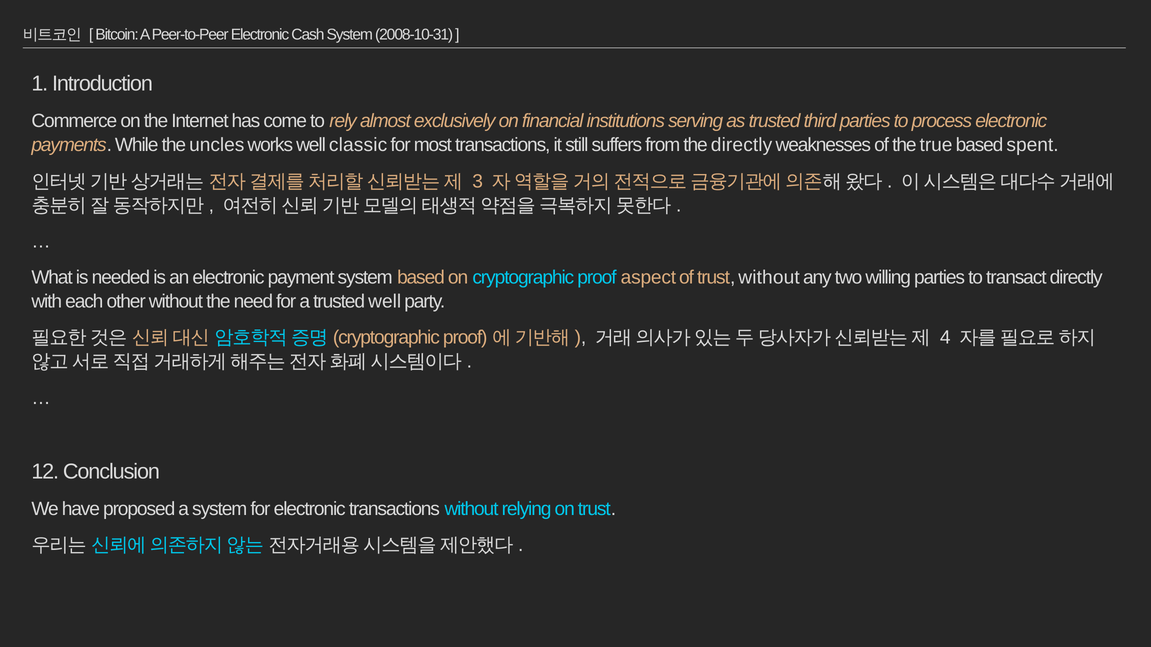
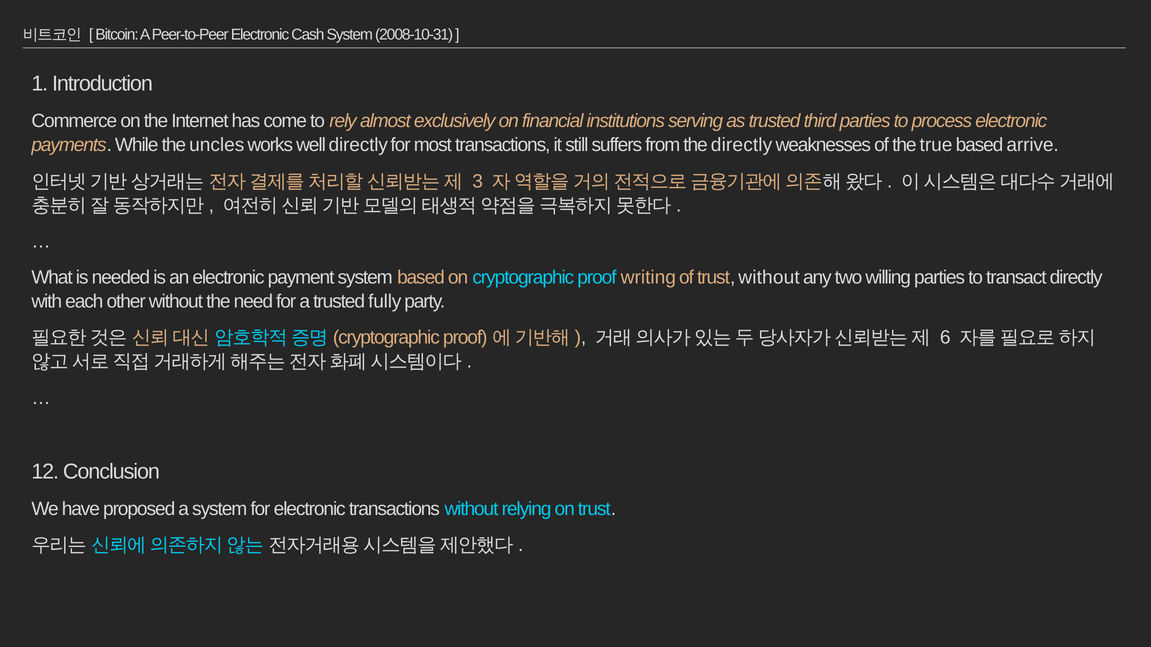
well classic: classic -> directly (358, 145)
spent: spent -> arrive (1033, 145)
aspect: aspect -> writing (648, 278)
trusted well: well -> fully (385, 302)
4: 4 -> 6 (945, 338)
